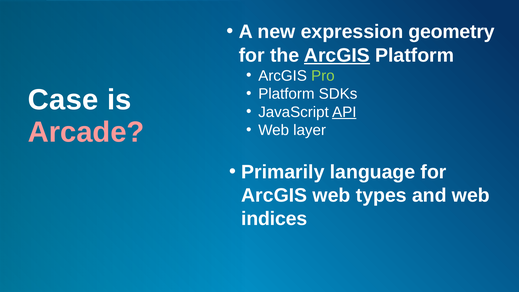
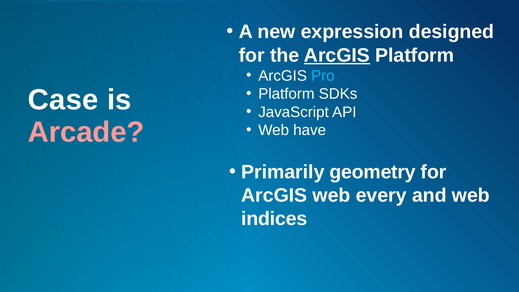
geometry: geometry -> designed (451, 32)
Pro colour: light green -> light blue (323, 76)
API underline: present -> none (344, 112)
layer: layer -> have (310, 130)
language: language -> geometry (373, 172)
types: types -> every (381, 195)
